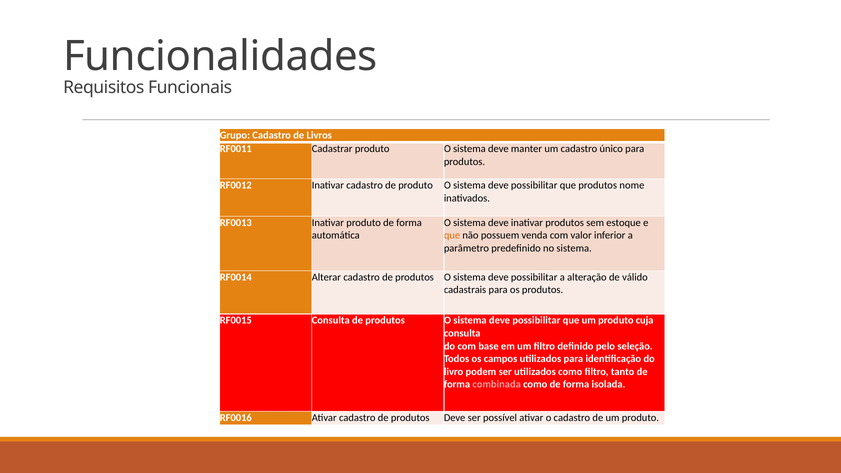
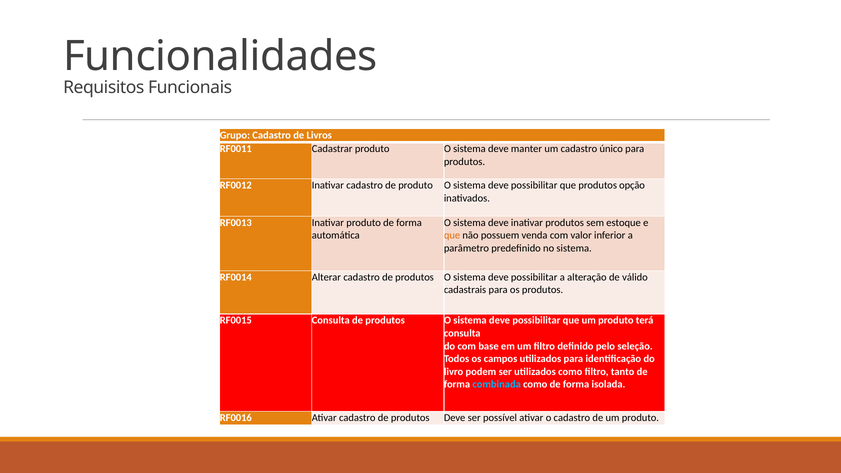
nome: nome -> opção (632, 185)
cuja: cuja -> terá (645, 320)
combinada colour: pink -> light blue (497, 385)
